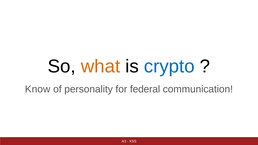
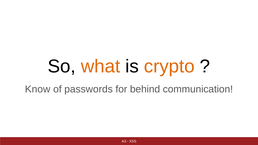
crypto colour: blue -> orange (169, 66)
personality: personality -> passwords (89, 89)
federal: federal -> behind (145, 89)
